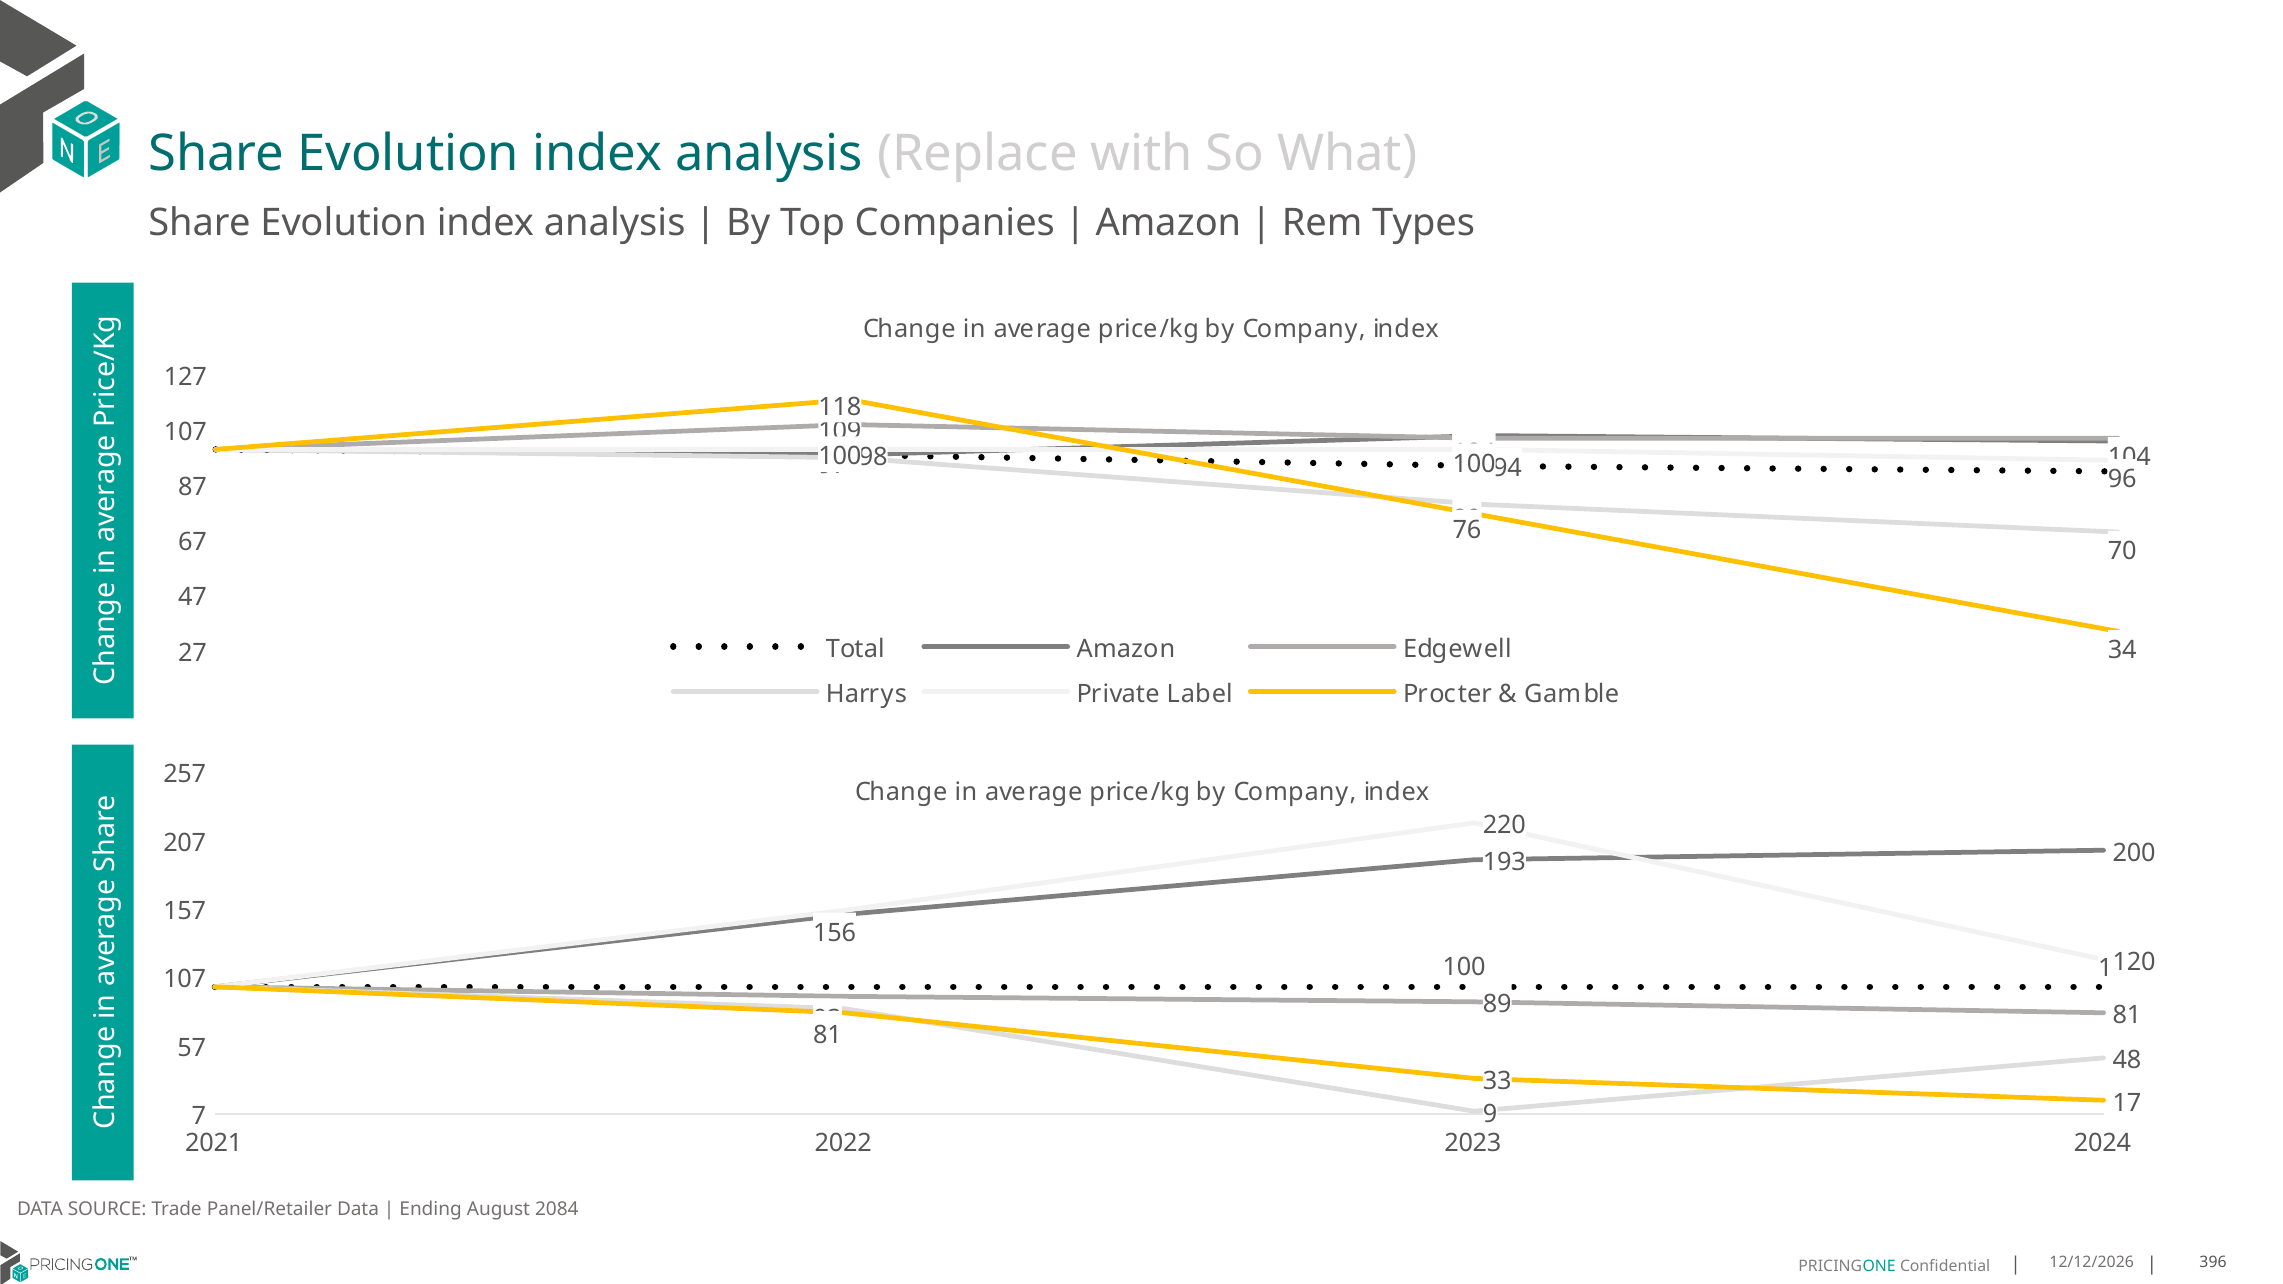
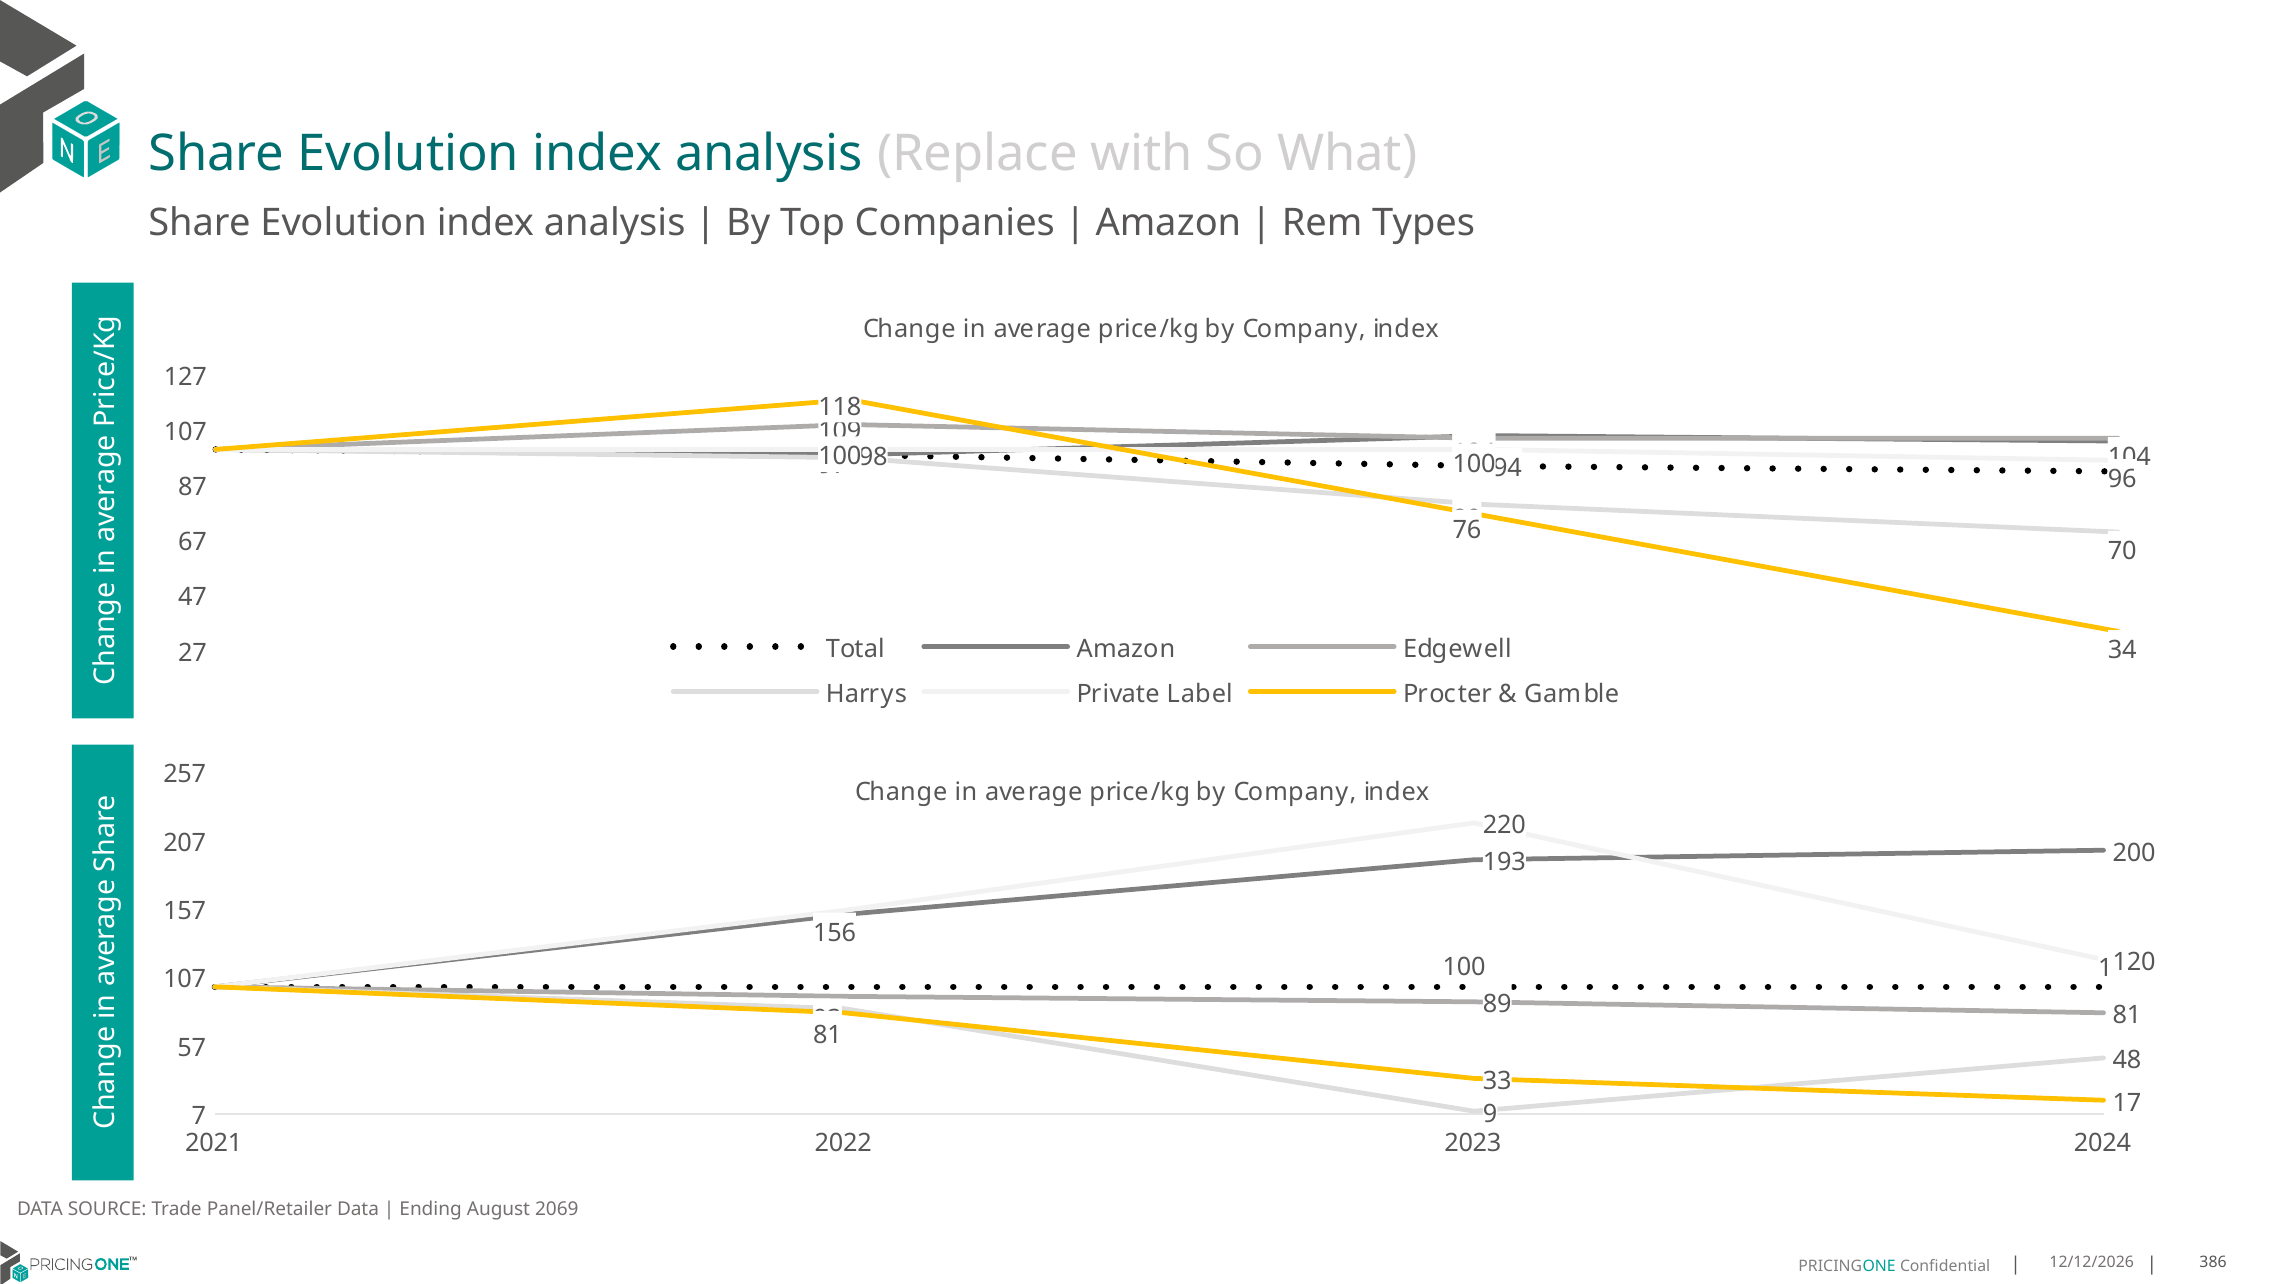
2084: 2084 -> 2069 (557, 1210)
396: 396 -> 386 (2213, 1263)
